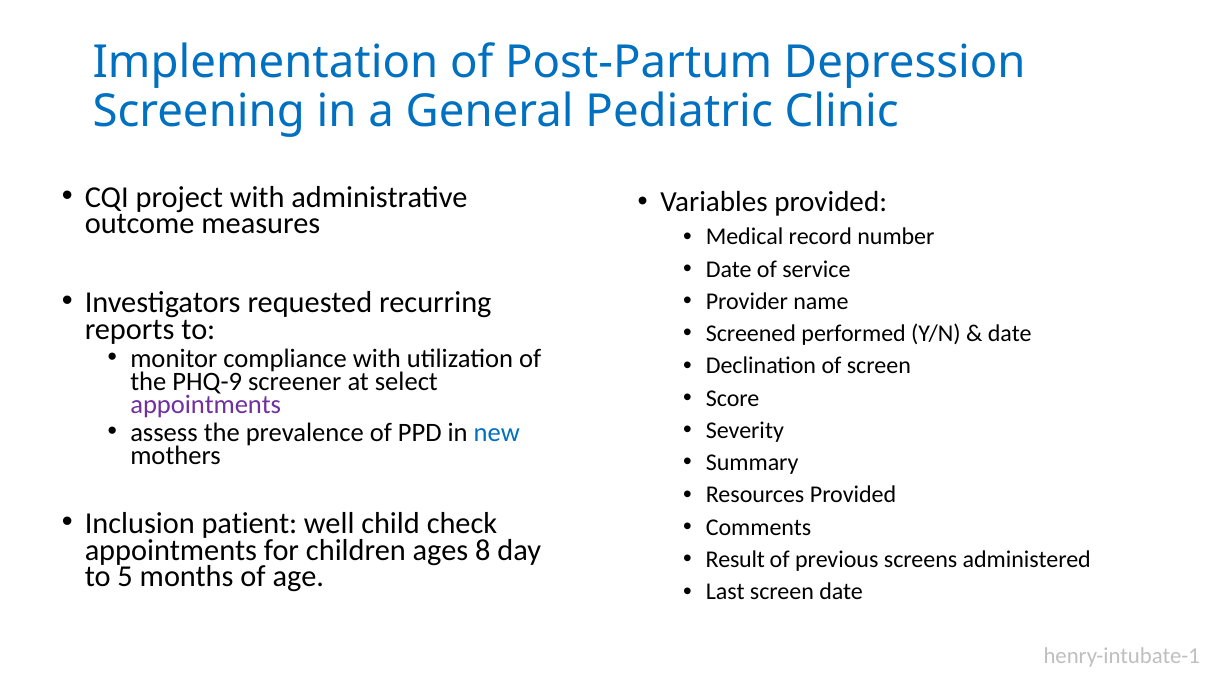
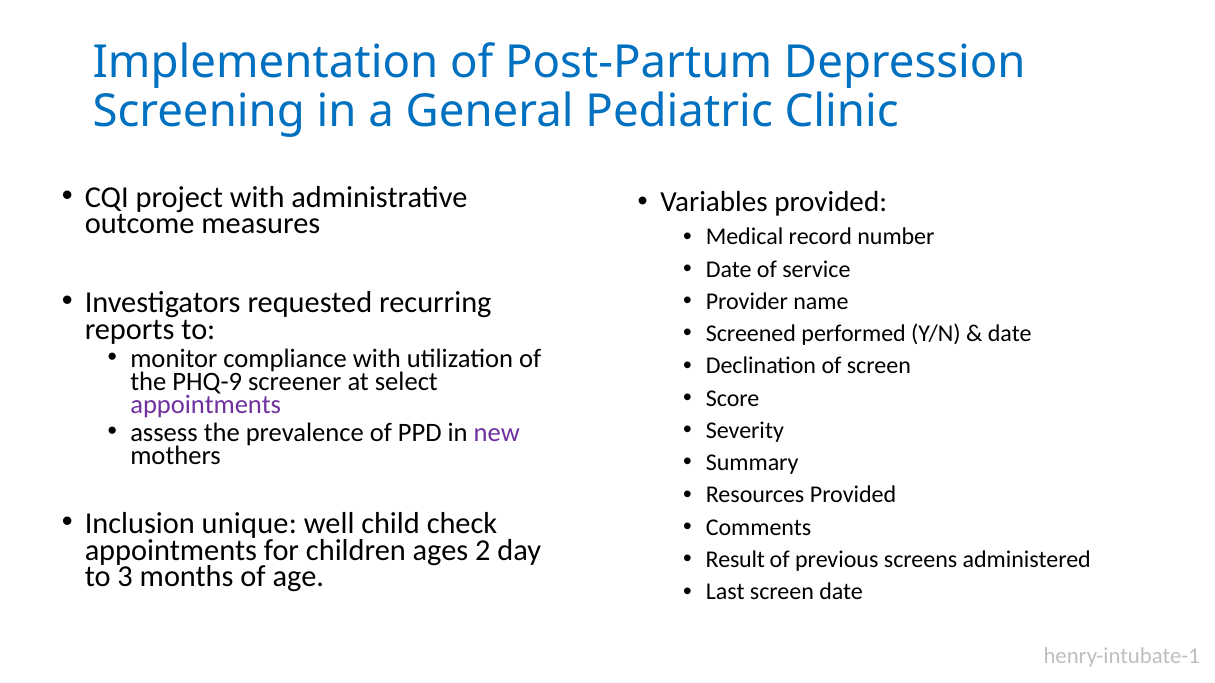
new colour: blue -> purple (497, 433)
patient: patient -> unique (249, 524)
8: 8 -> 2 (483, 550)
5: 5 -> 3 (125, 577)
